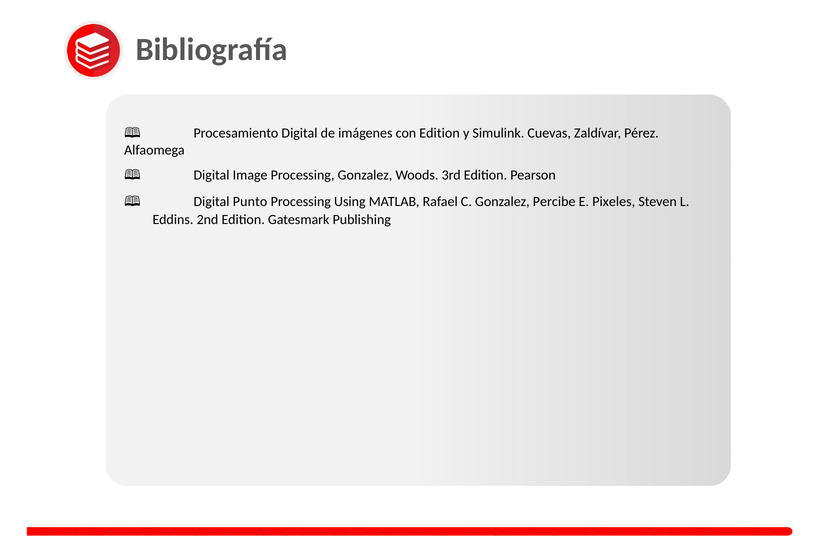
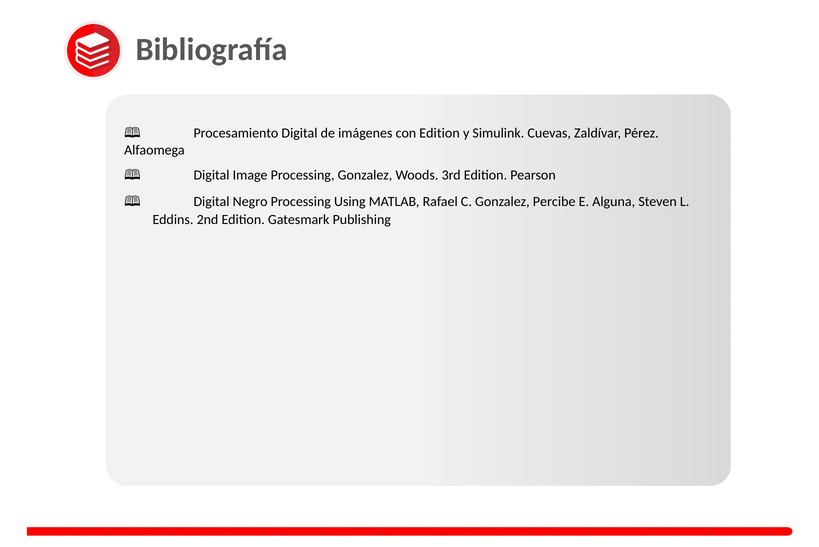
Punto: Punto -> Negro (250, 201)
Pixeles: Pixeles -> Alguna (614, 201)
